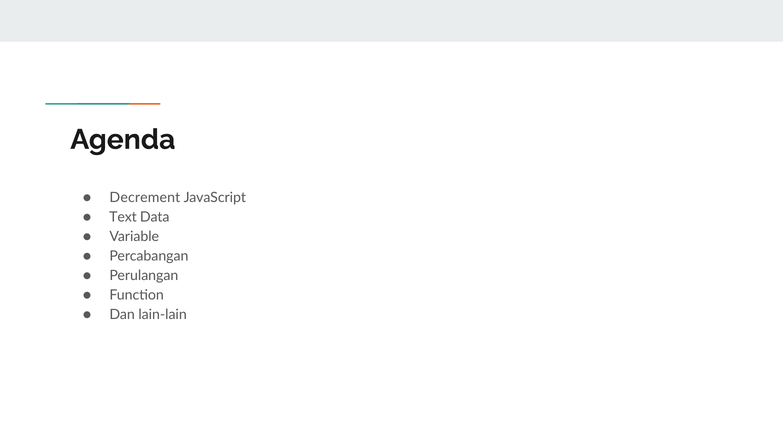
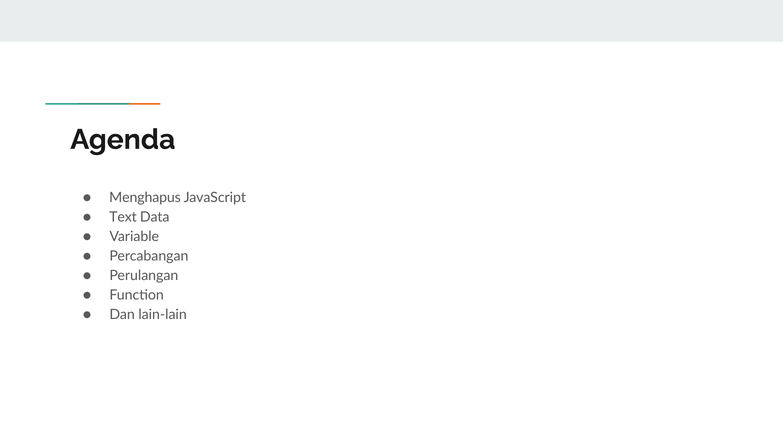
Decrement: Decrement -> Menghapus (145, 198)
